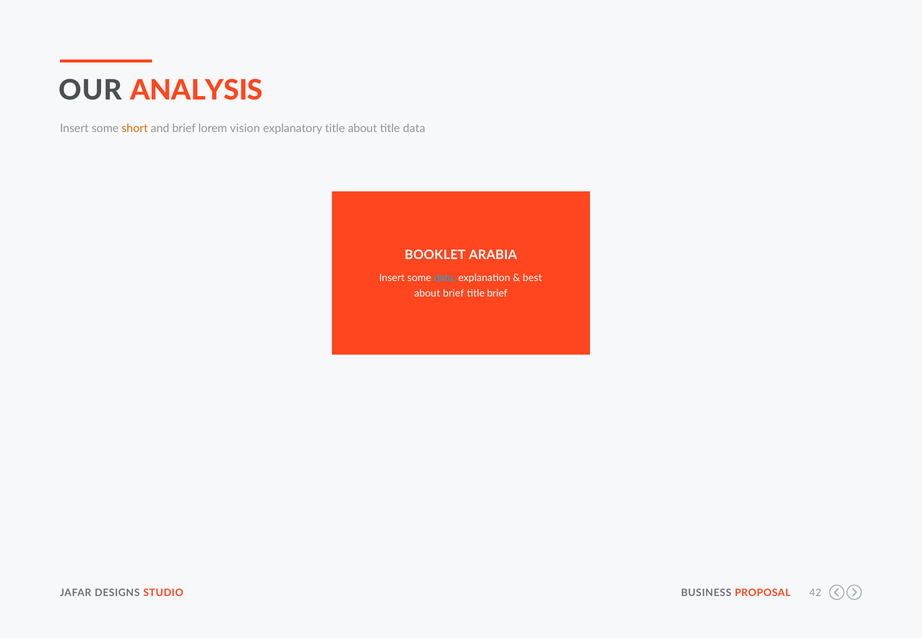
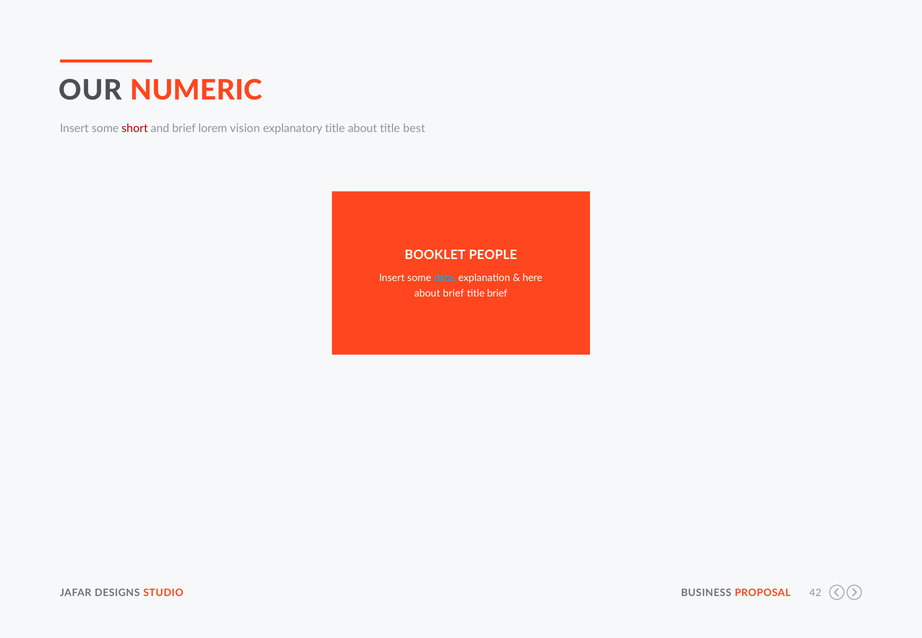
ANALYSIS: ANALYSIS -> NUMERIC (196, 90)
short colour: orange -> red (135, 128)
title data: data -> best (414, 128)
ARABIA: ARABIA -> PEOPLE (493, 255)
best: best -> here (532, 278)
